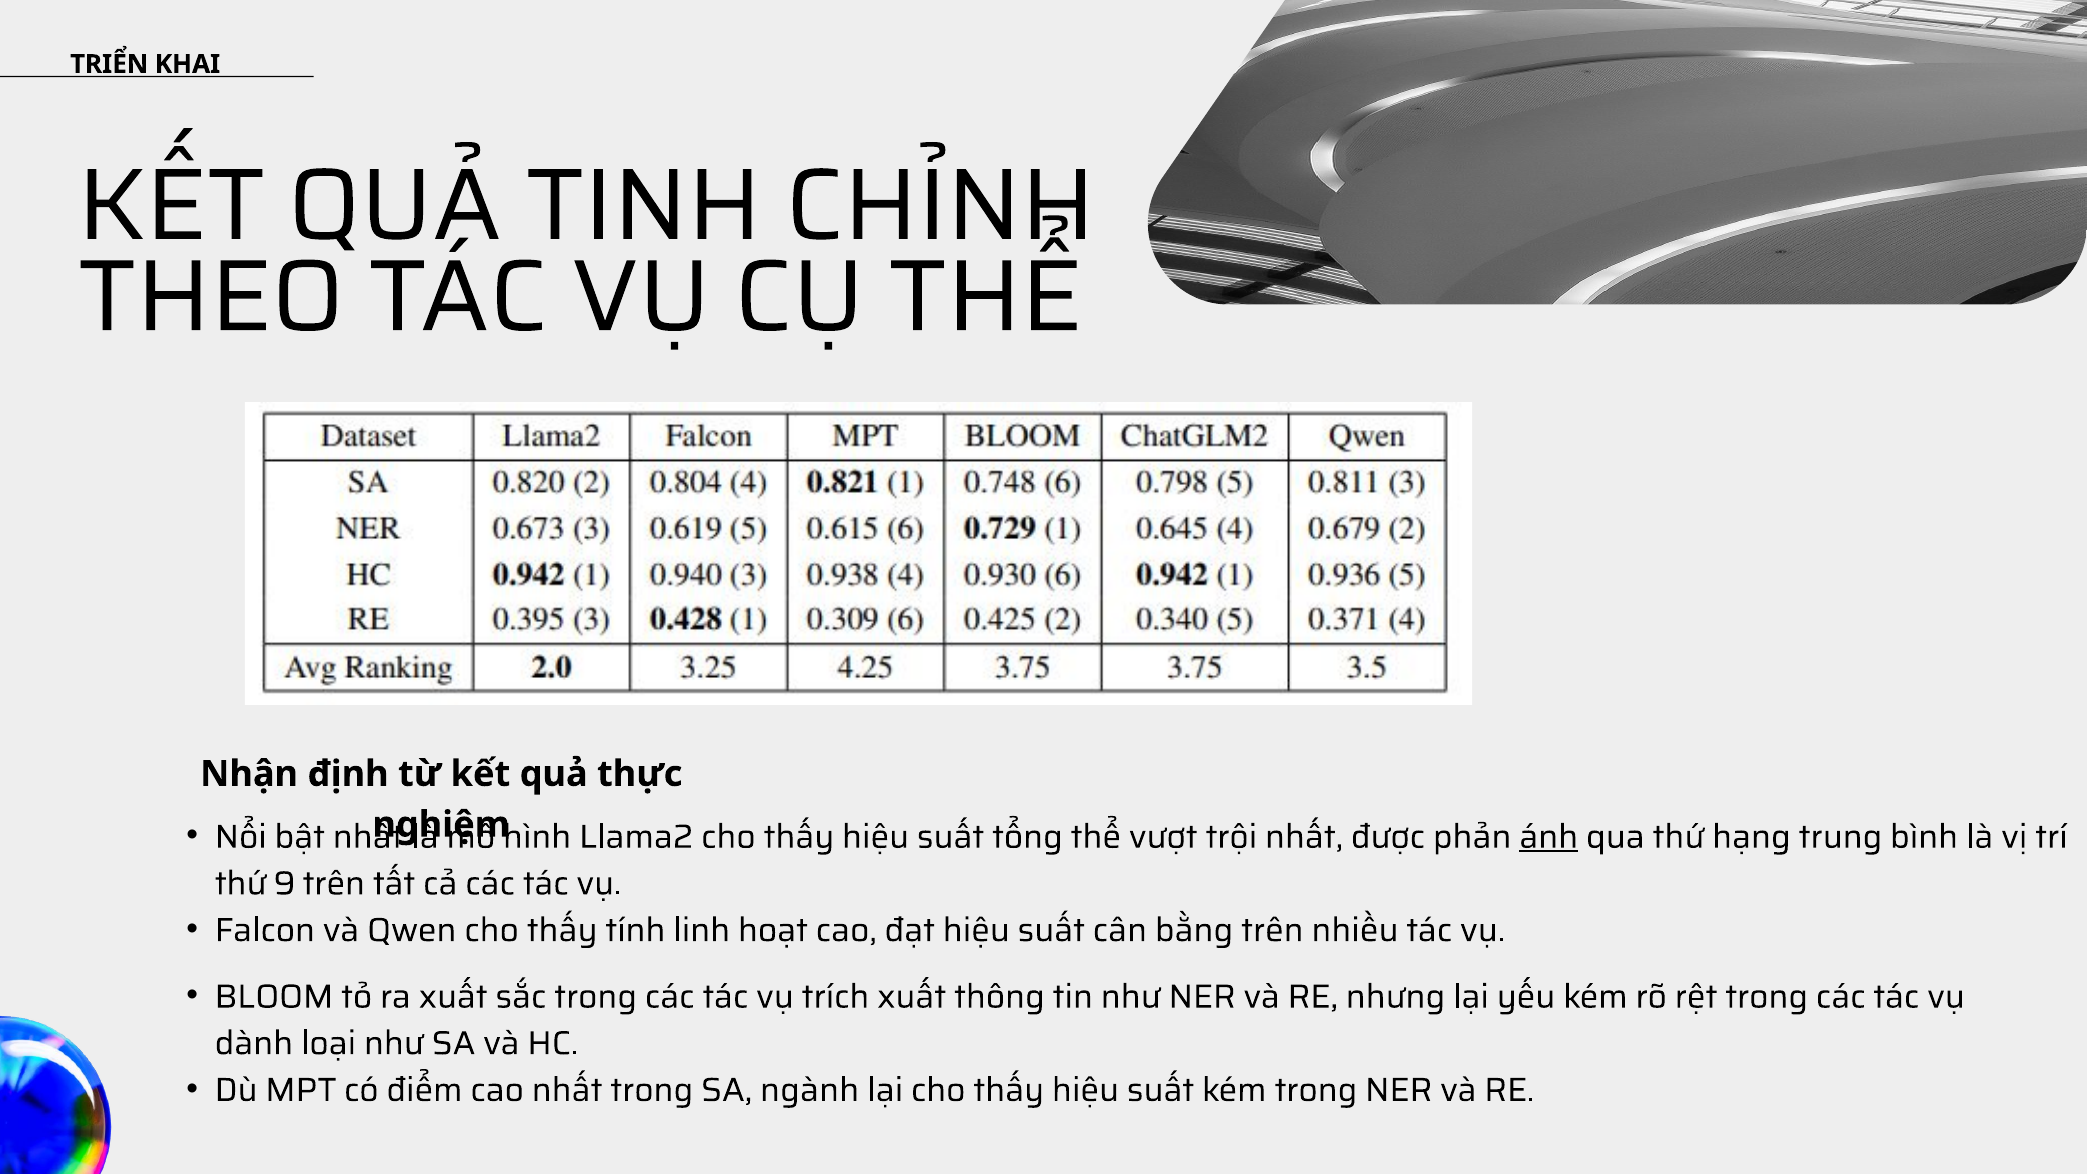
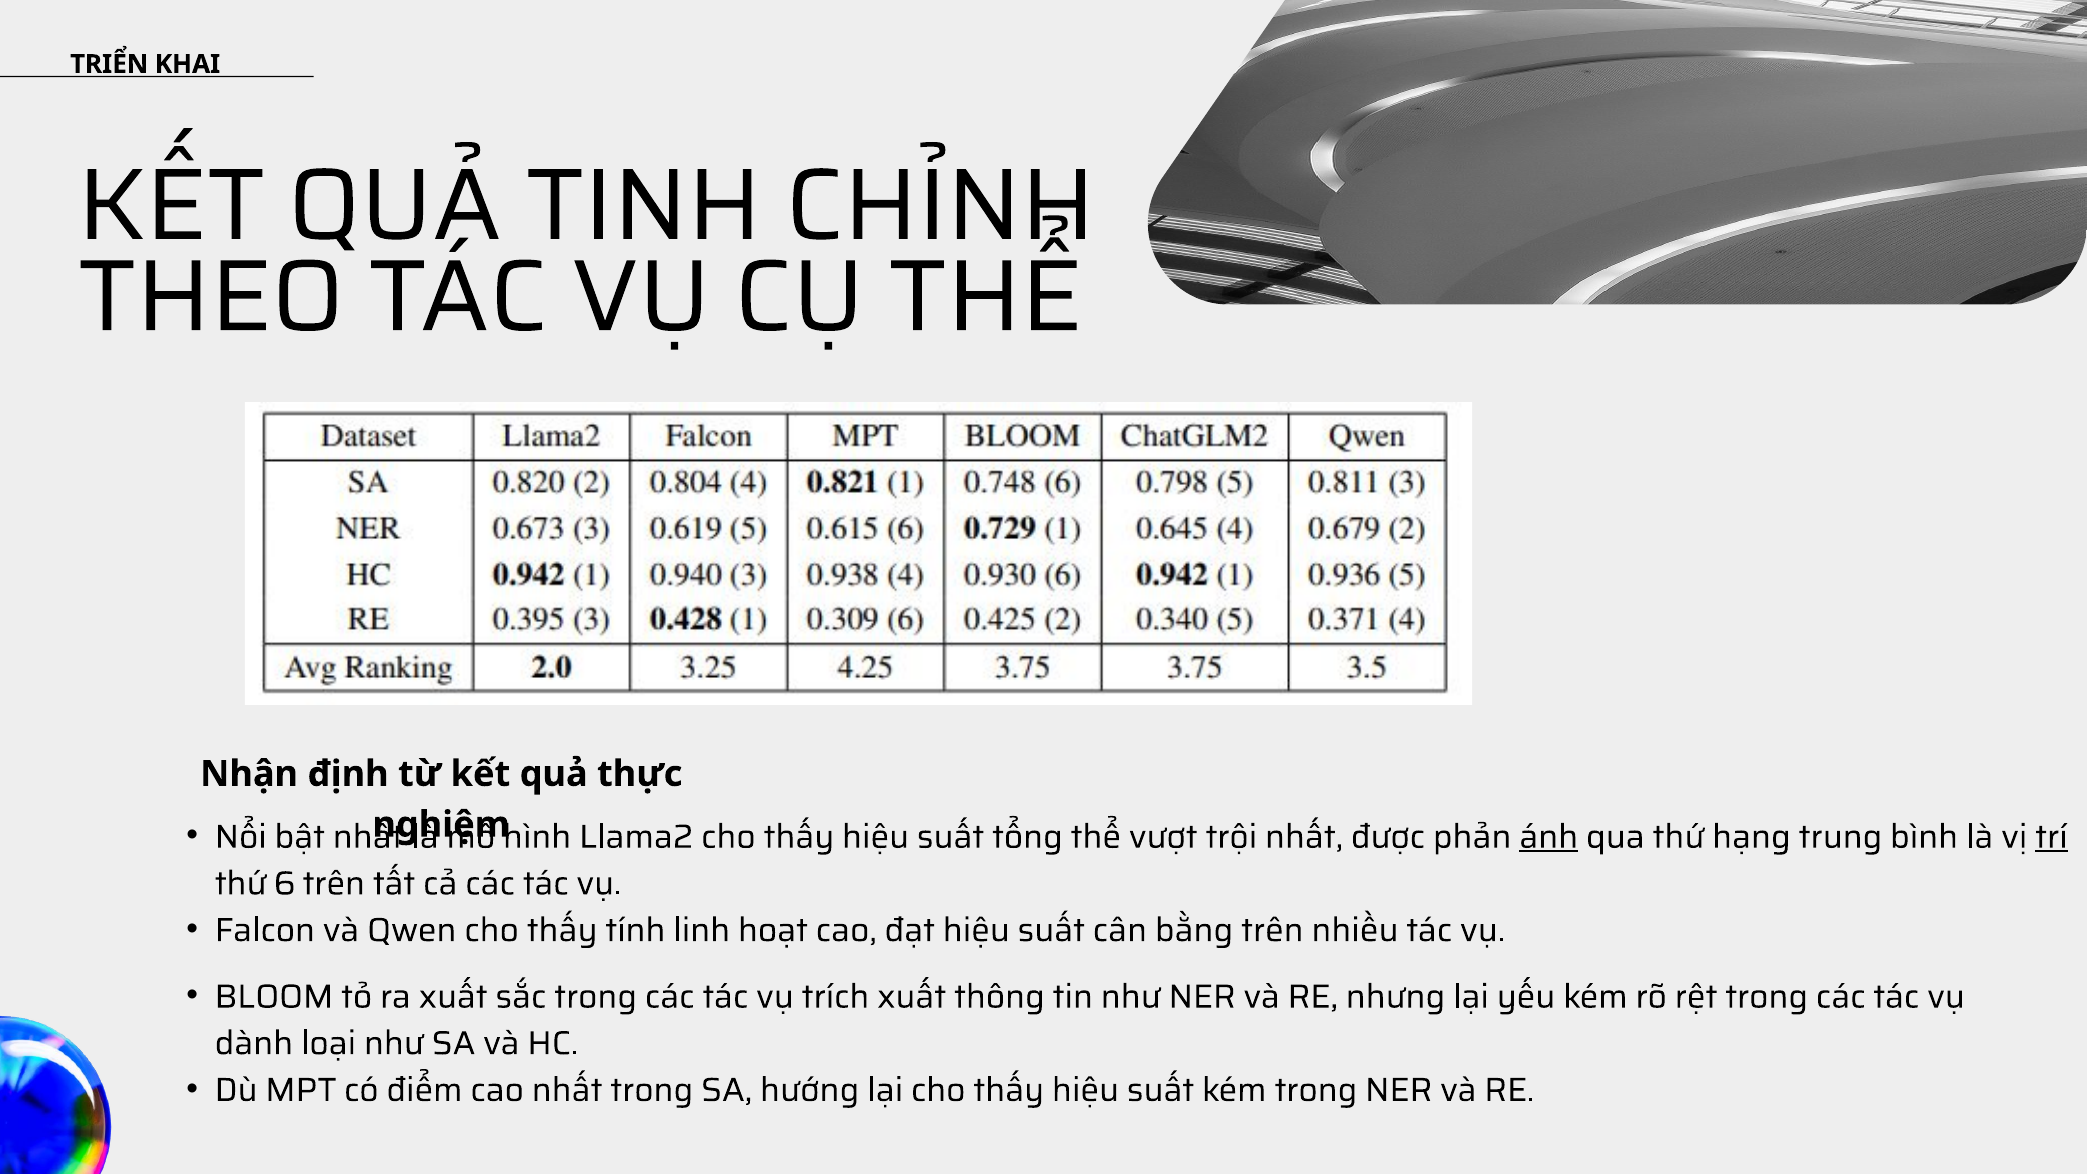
trí underline: none -> present (2051, 837)
9: 9 -> 6 (285, 883)
ngành: ngành -> hướng (810, 1090)
